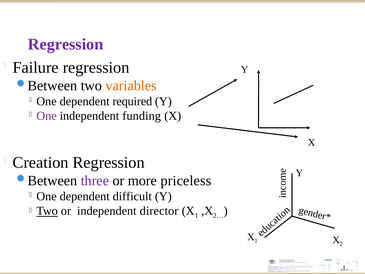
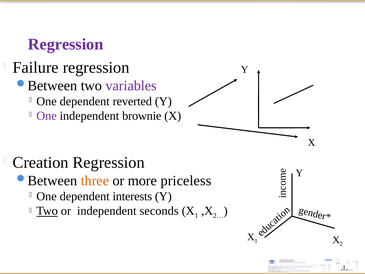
variables colour: orange -> purple (131, 86)
required: required -> reverted (132, 101)
funding: funding -> brownie (142, 116)
three colour: purple -> orange (95, 180)
difficult: difficult -> interests (132, 196)
director: director -> seconds (159, 211)
